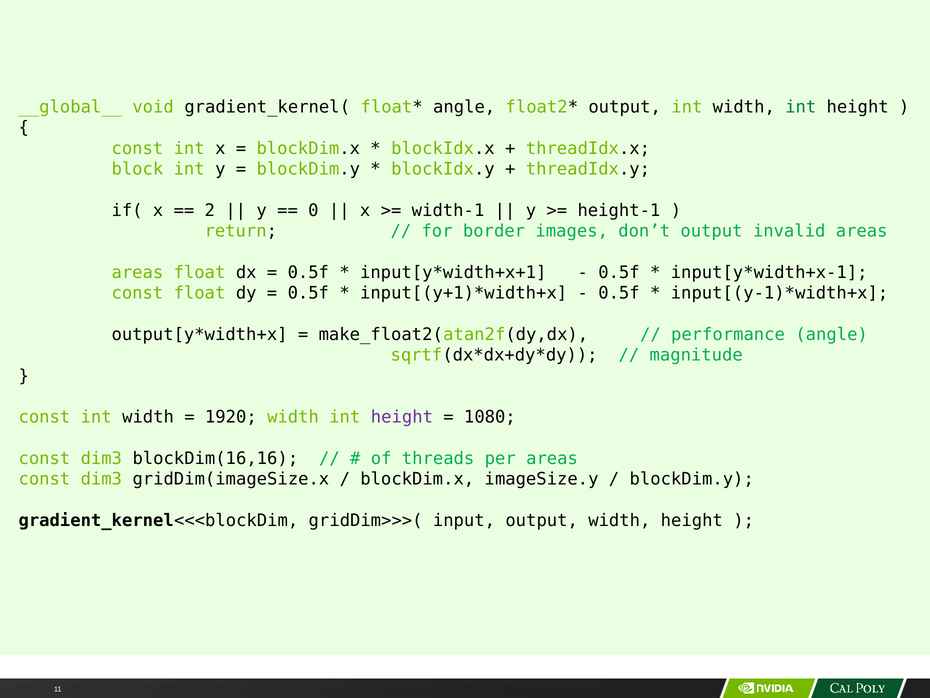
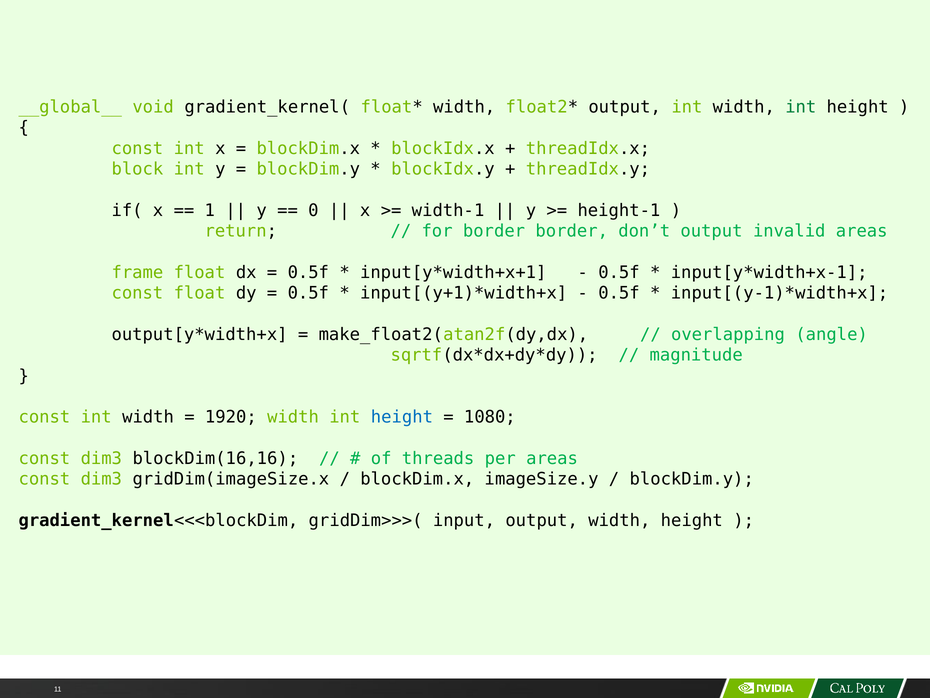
angle: angle -> width (464, 107)
2: 2 -> 1 (210, 210)
border images: images -> border (572, 231)
areas: areas -> frame (137, 272)
performance: performance -> overlapping (728, 334)
height colour: purple -> blue (402, 417)
